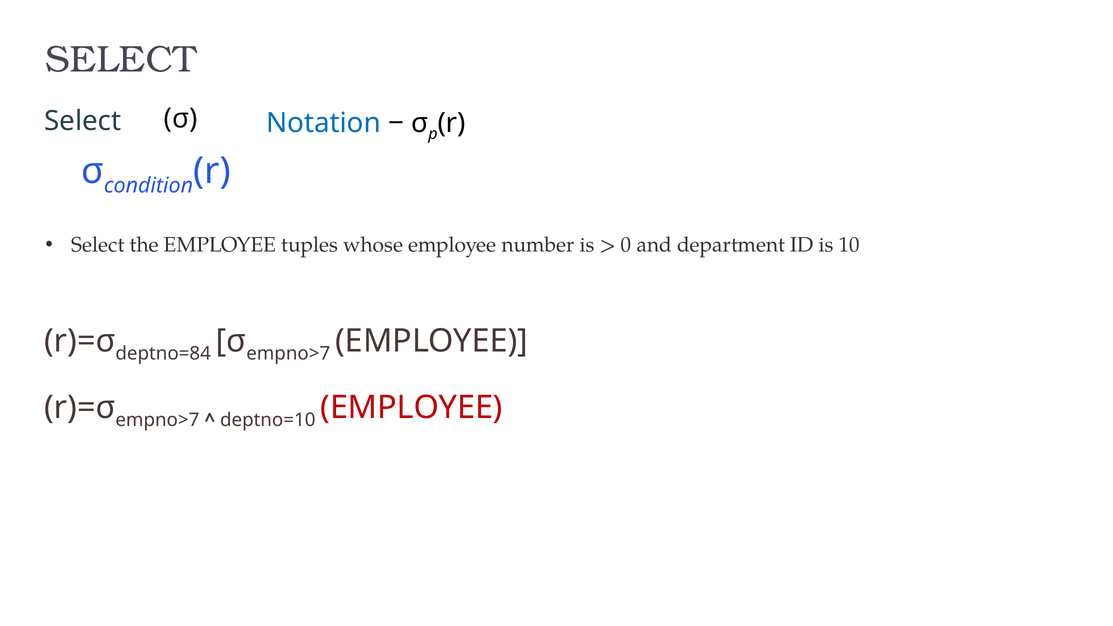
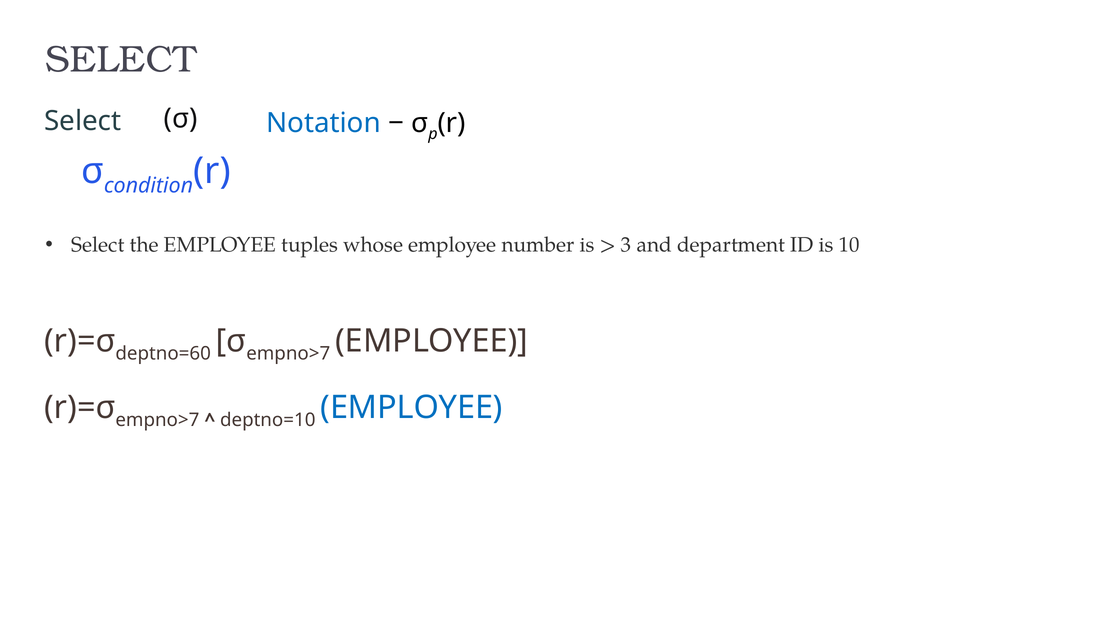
0: 0 -> 3 (626, 245)
deptno=84: deptno=84 -> deptno=60 (163, 354)
EMPLOYEE colour: red -> blue (412, 408)
